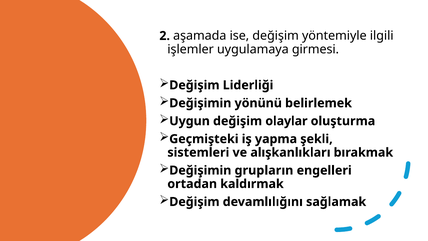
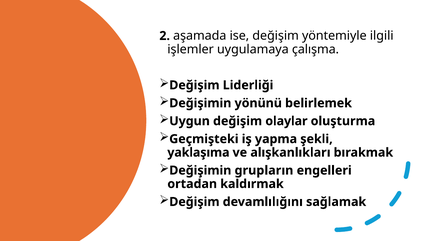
girmesi: girmesi -> çalışma (315, 49)
sistemleri: sistemleri -> yaklaşıma (198, 152)
